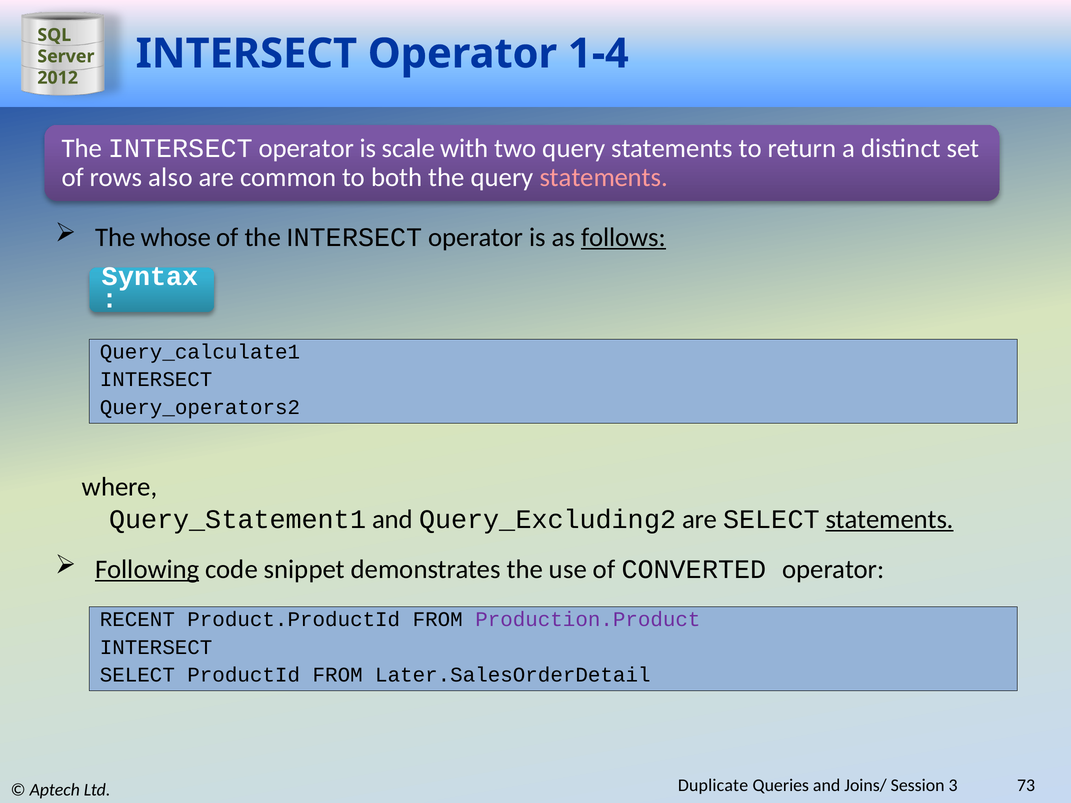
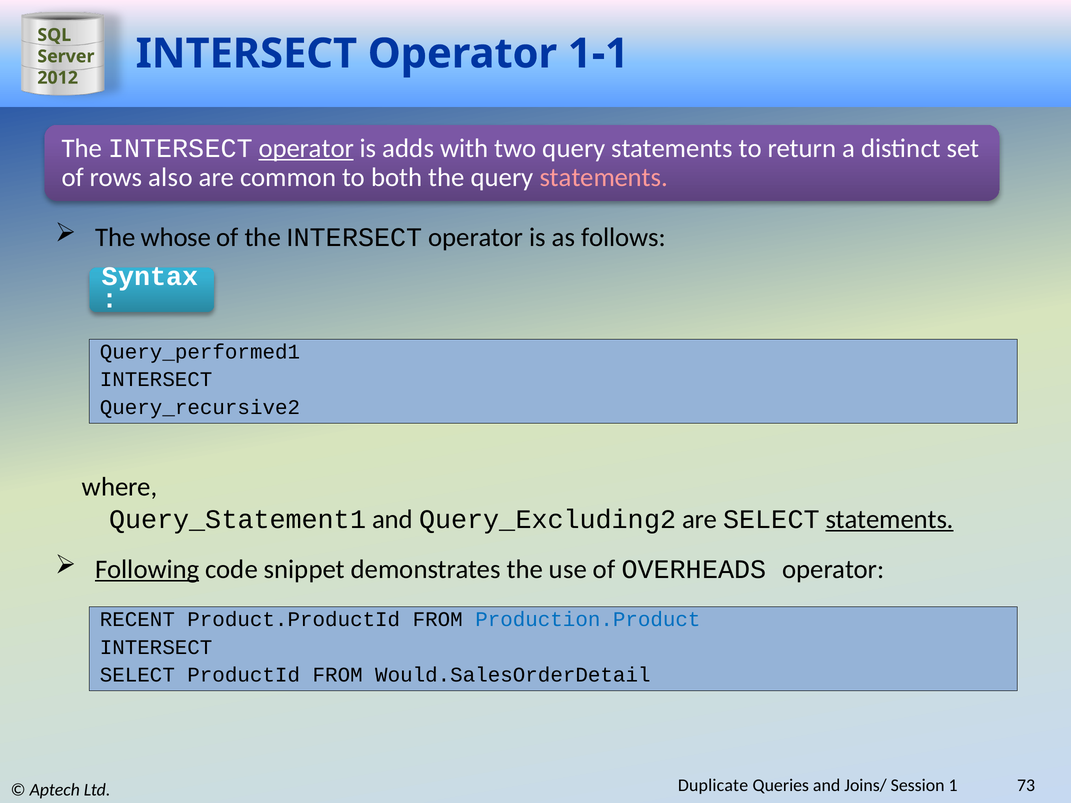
1-4: 1-4 -> 1-1 (598, 54)
operator underline: none -> present (306, 148)
scale: scale -> adds (408, 148)
follows underline: present -> none (624, 237)
Query_calculate1: Query_calculate1 -> Query_performed1 (200, 352)
Query_operators2: Query_operators2 -> Query_recursive2 (200, 408)
CONVERTED: CONVERTED -> OVERHEADS (694, 569)
Production.Product colour: purple -> blue (588, 619)
Later.SalesOrderDetail: Later.SalesOrderDetail -> Would.SalesOrderDetail (513, 675)
3: 3 -> 1 (953, 786)
